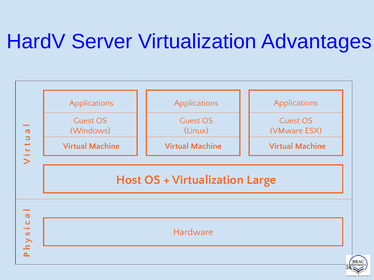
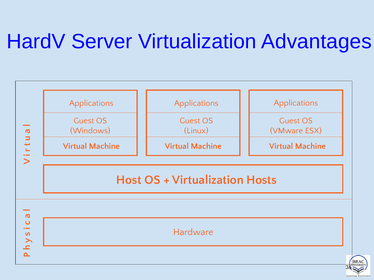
Large: Large -> Hosts (262, 180)
